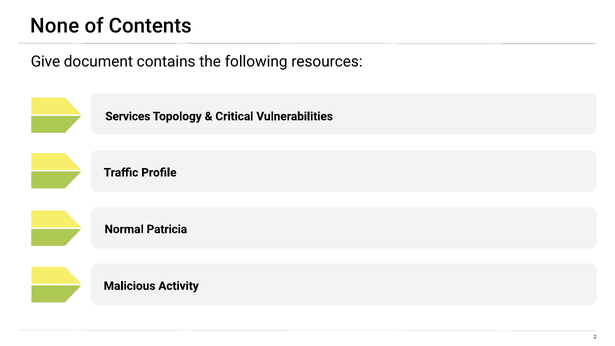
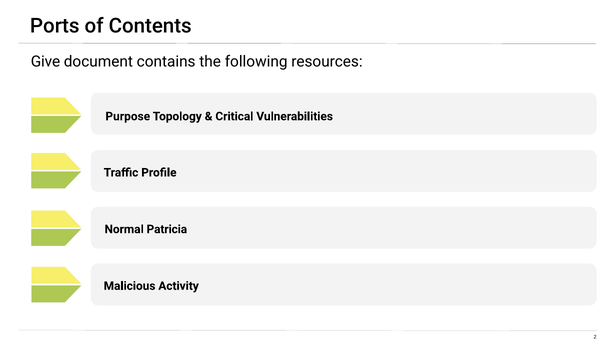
None: None -> Ports (55, 26)
Services: Services -> Purpose (128, 116)
